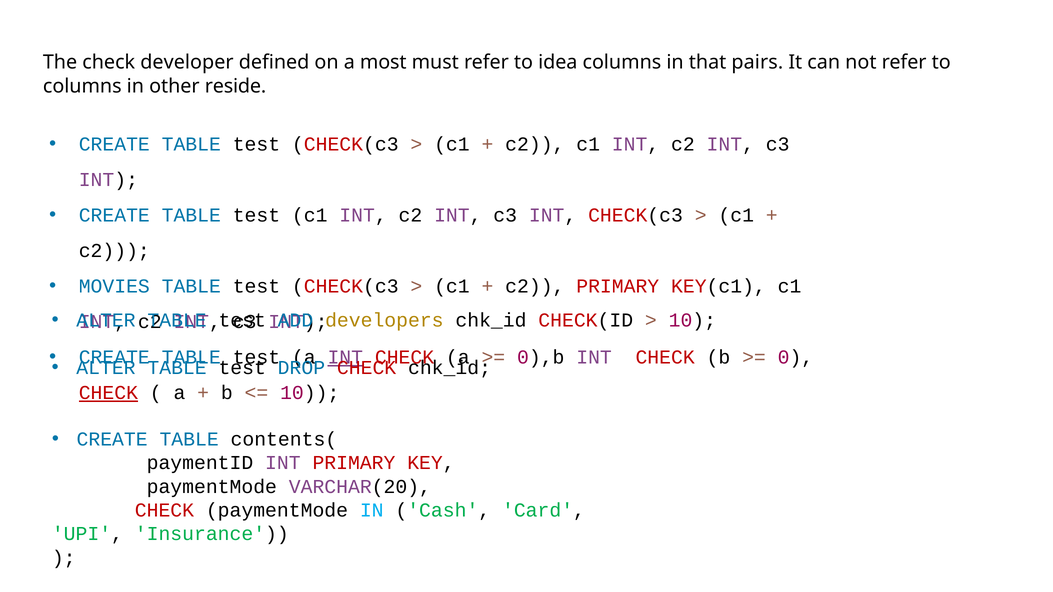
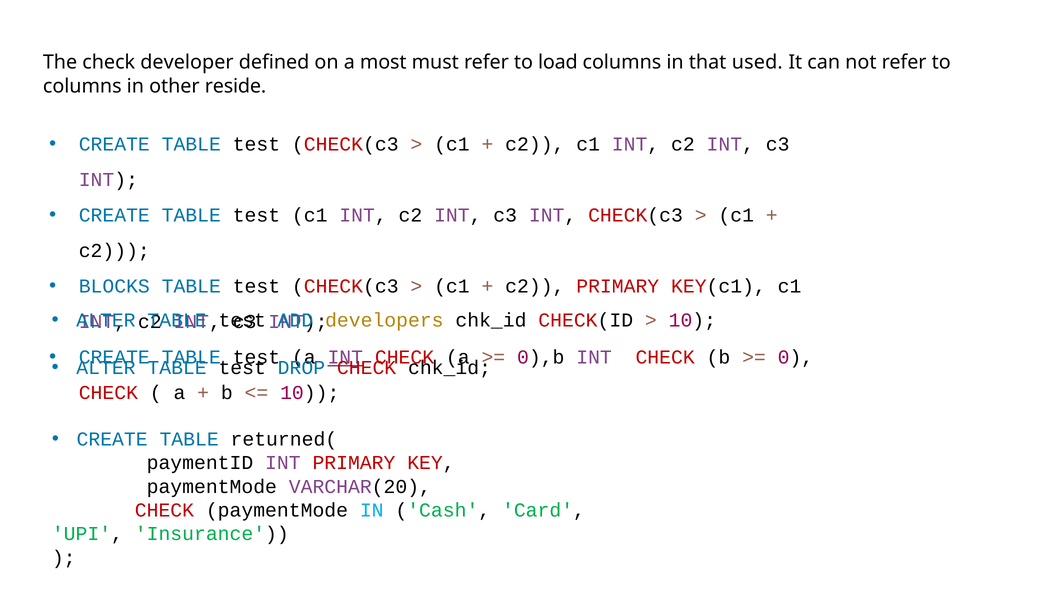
idea: idea -> load (558, 63)
pairs: pairs -> used (757, 63)
MOVIES: MOVIES -> BLOCKS (114, 286)
CHECK underline: present -> none (108, 393)
contents(: contents( -> returned( (284, 439)
